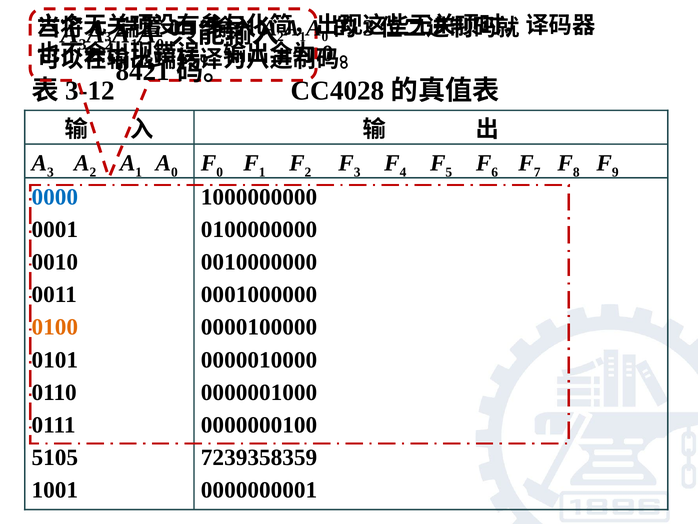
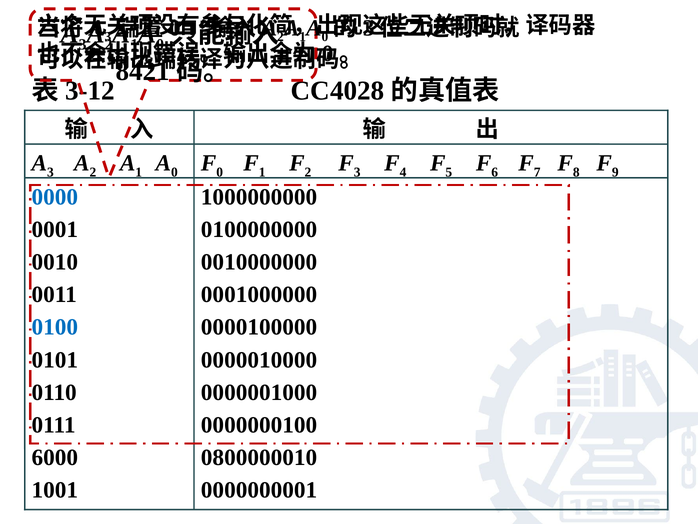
0100 colour: orange -> blue (55, 327)
5105: 5105 -> 6000 (55, 457)
7239358359: 7239358359 -> 0800000010 (259, 457)
